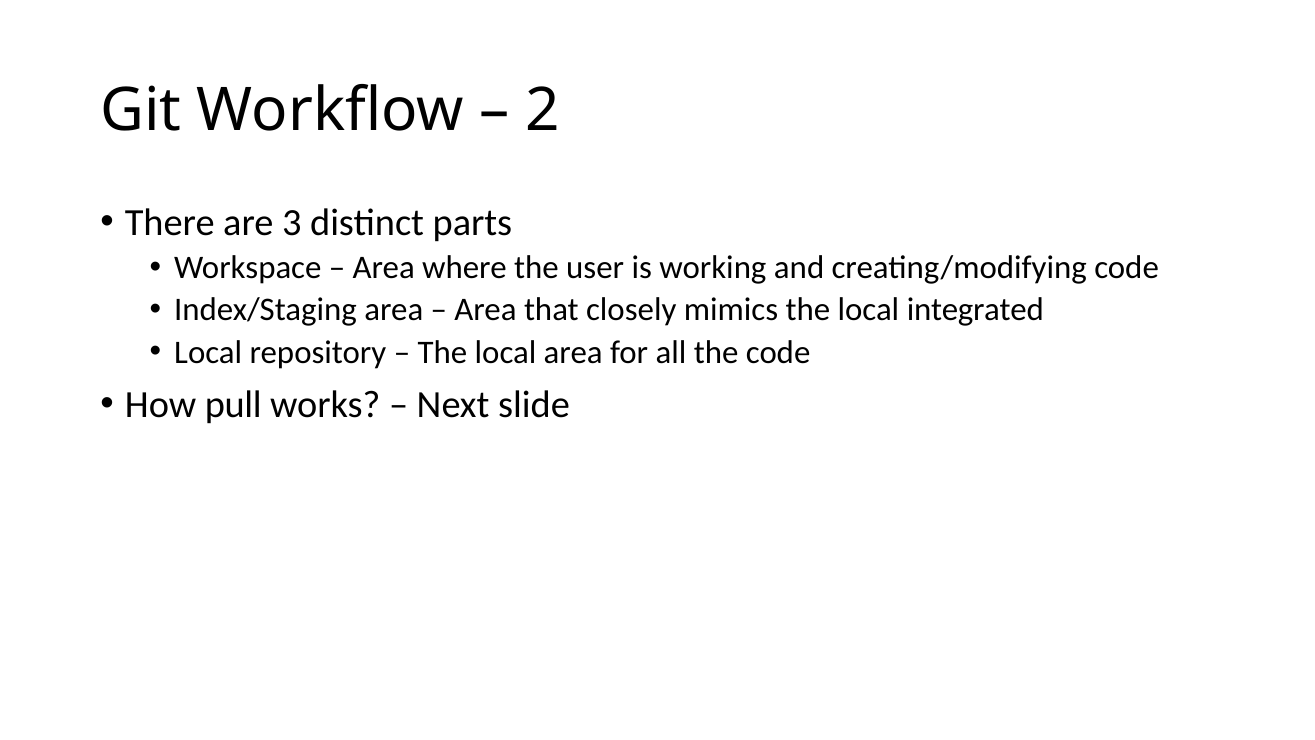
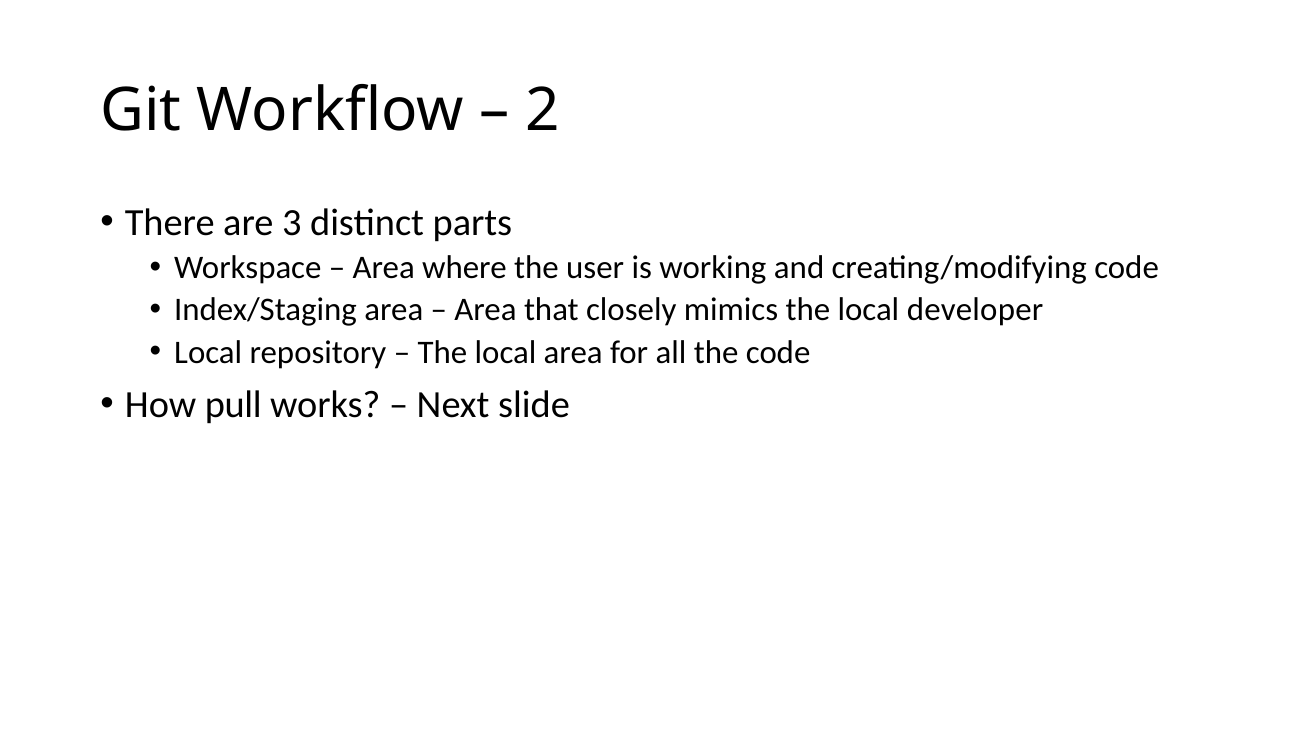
integrated: integrated -> developer (975, 310)
